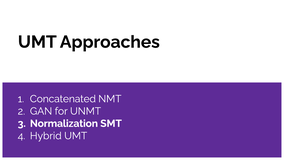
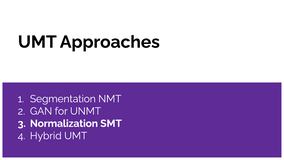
Concatenated: Concatenated -> Segmentation (63, 99)
